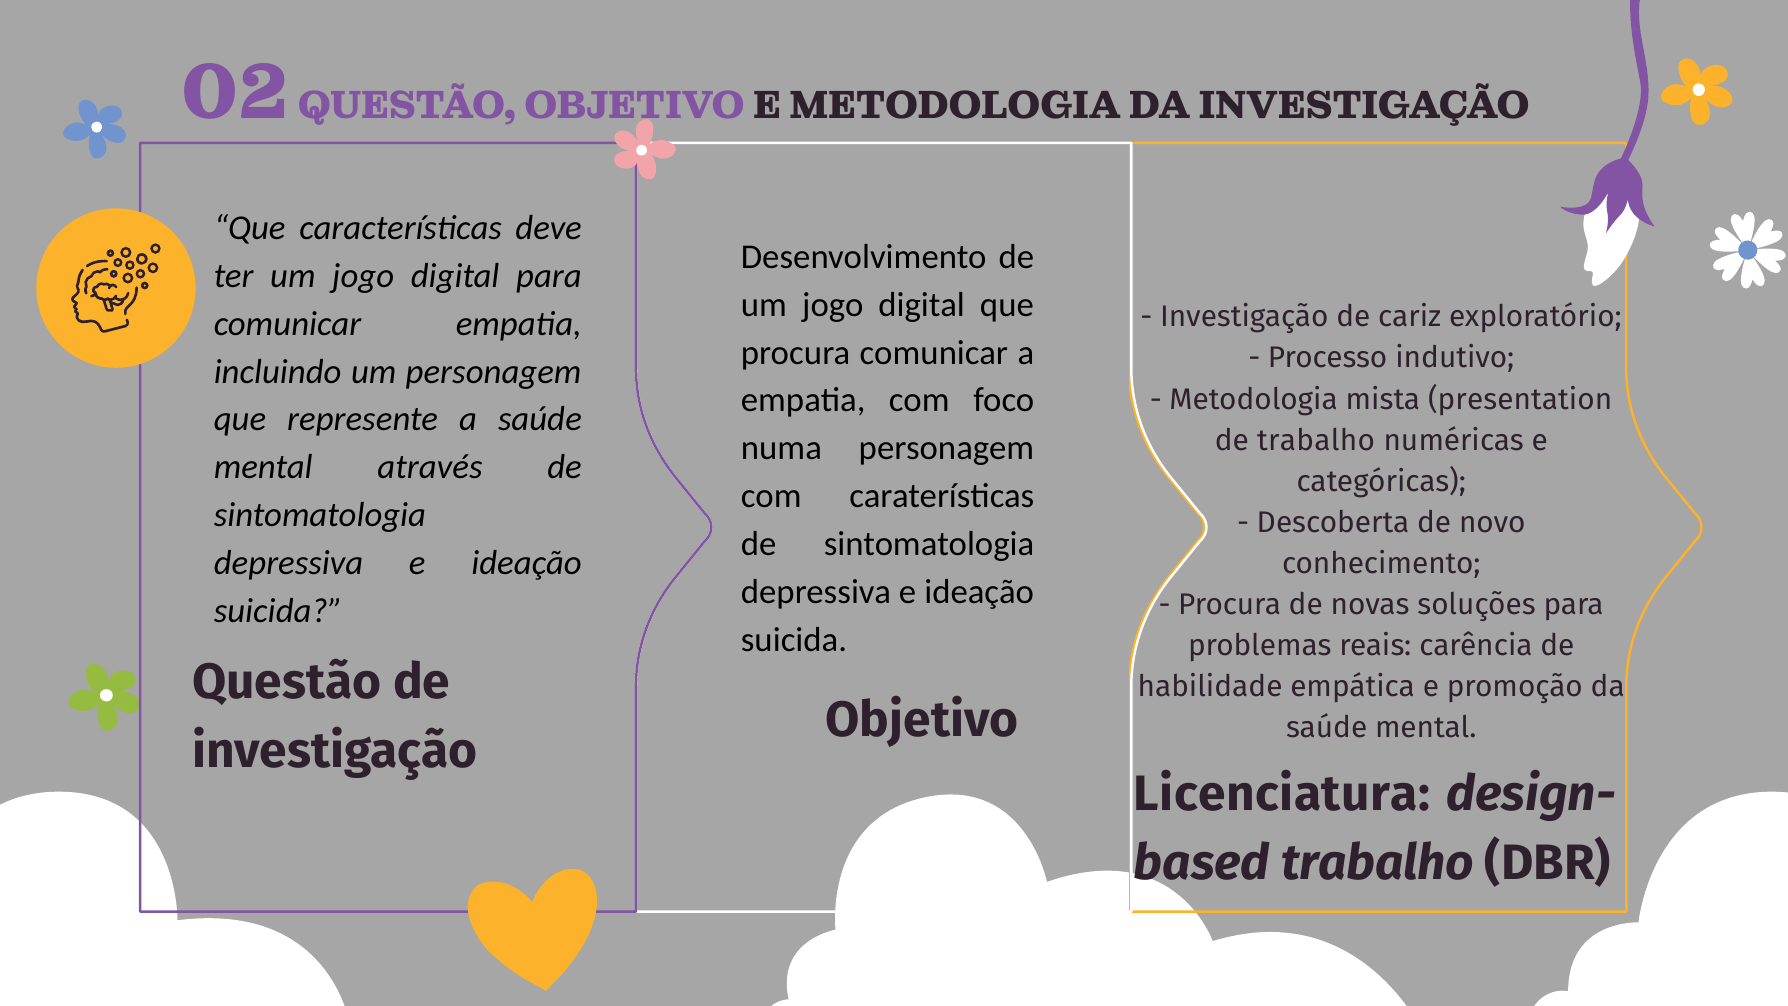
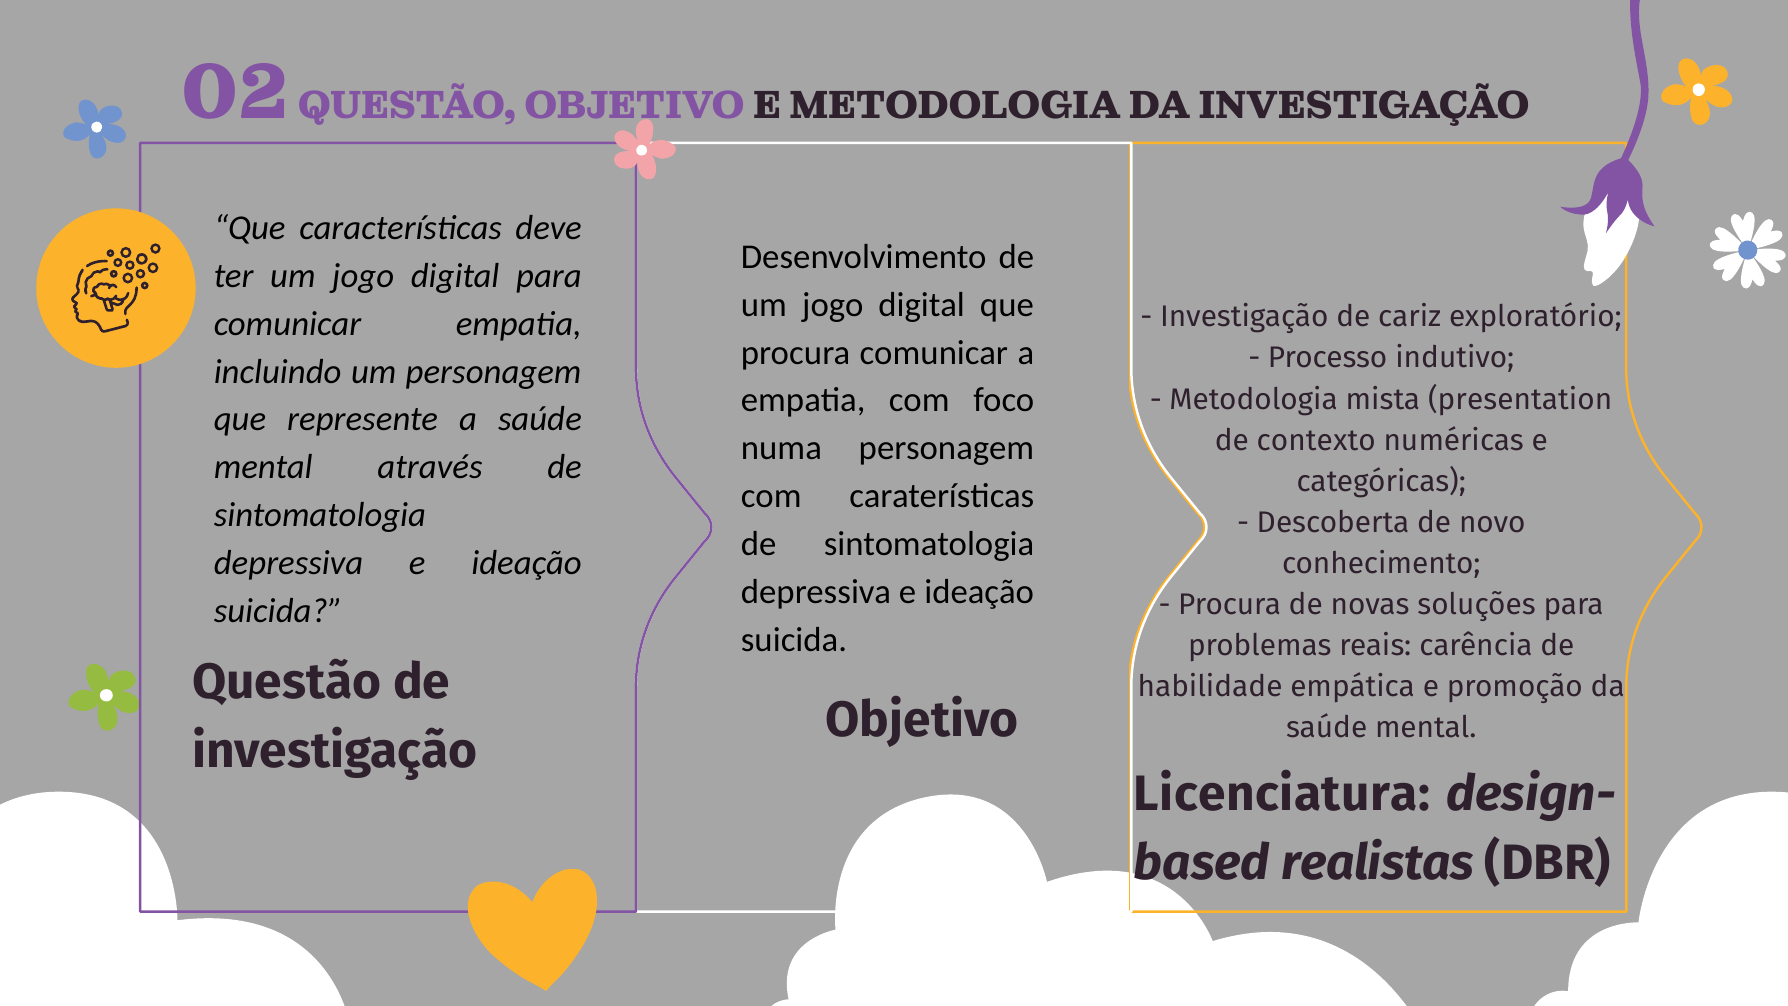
de trabalho: trabalho -> contexto (1316, 440)
trabalho: trabalho -> realistas (1378, 863)
